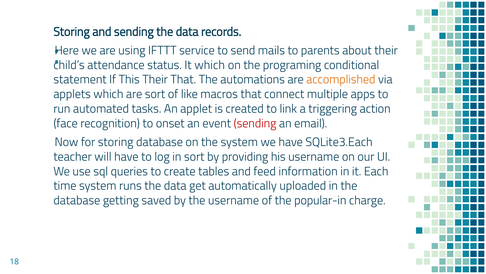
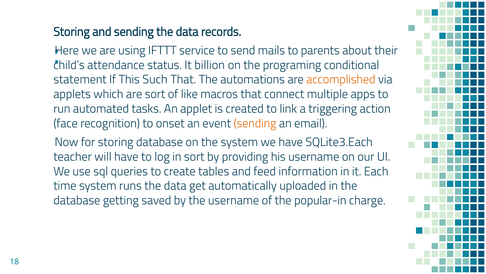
It which: which -> billion (210, 65)
This Their: Their -> Such (155, 79)
sending colour: red -> orange (255, 123)
